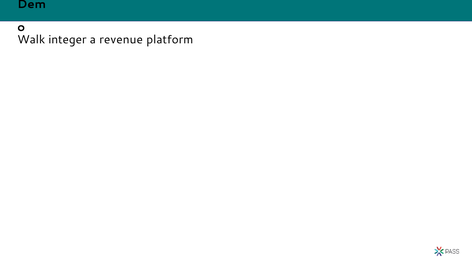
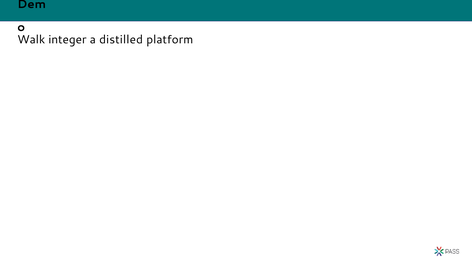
revenue: revenue -> distilled (121, 39)
